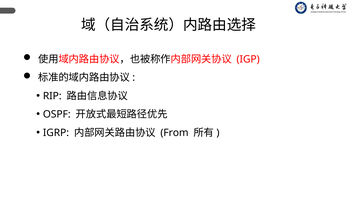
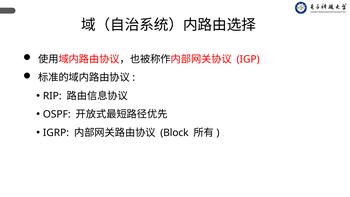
From: From -> Block (174, 133)
